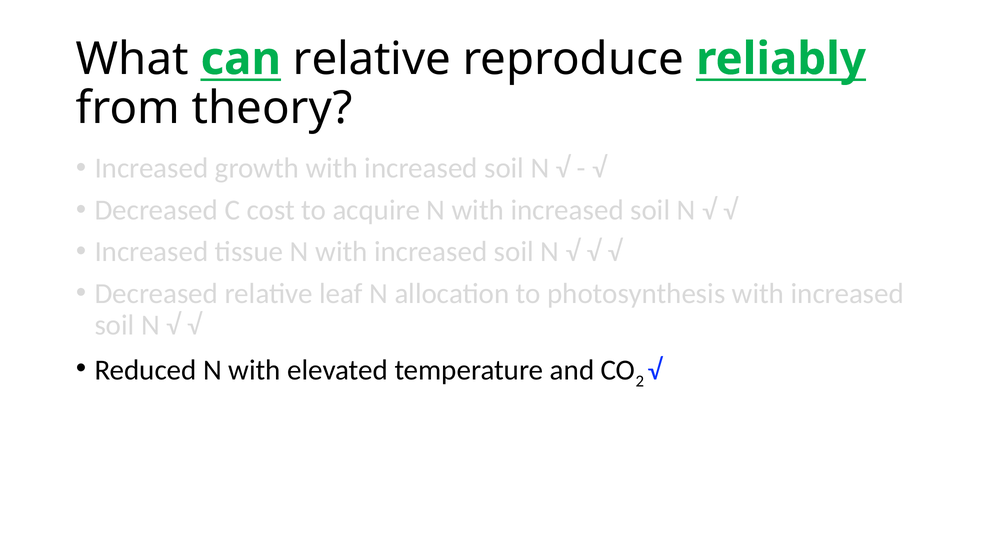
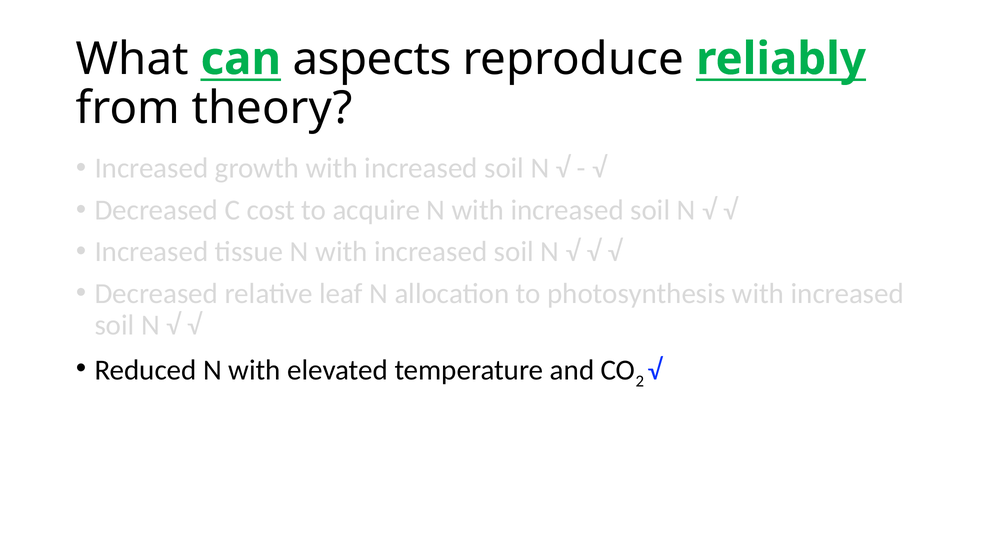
can relative: relative -> aspects (372, 59)
